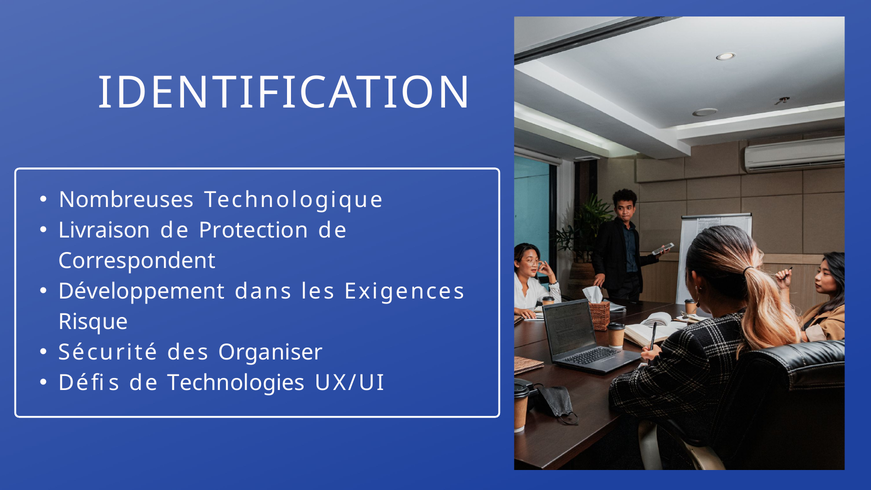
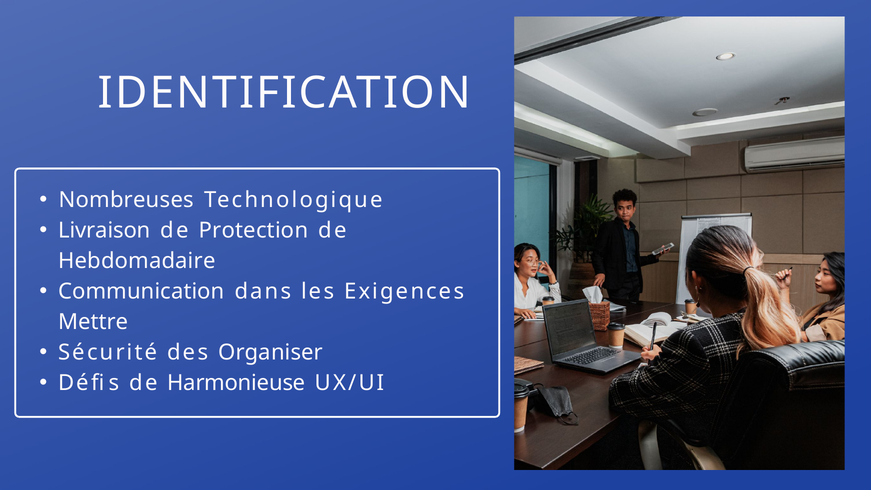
Correspondent: Correspondent -> Hebdomadaire (137, 261)
Développement: Développement -> Communication (141, 292)
Risque: Risque -> Mettre (93, 322)
Technologies: Technologies -> Harmonieuse (236, 383)
